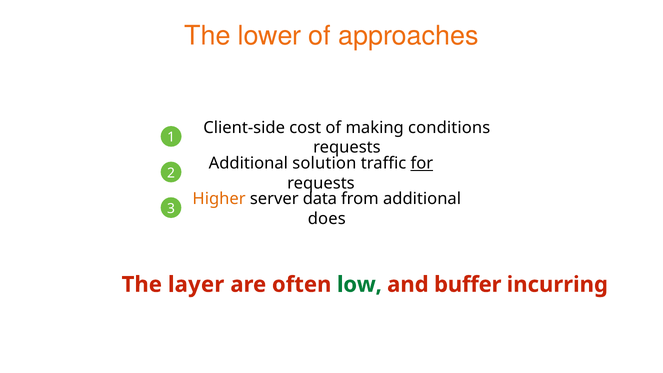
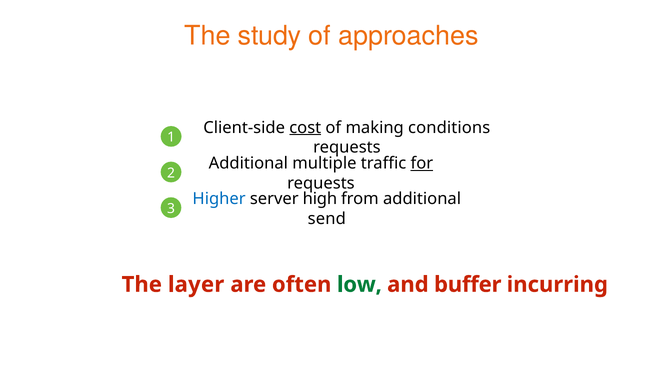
lower: lower -> study (270, 36)
cost underline: none -> present (305, 128)
solution: solution -> multiple (324, 163)
Higher colour: orange -> blue (219, 199)
data: data -> high (320, 199)
does: does -> send (327, 219)
